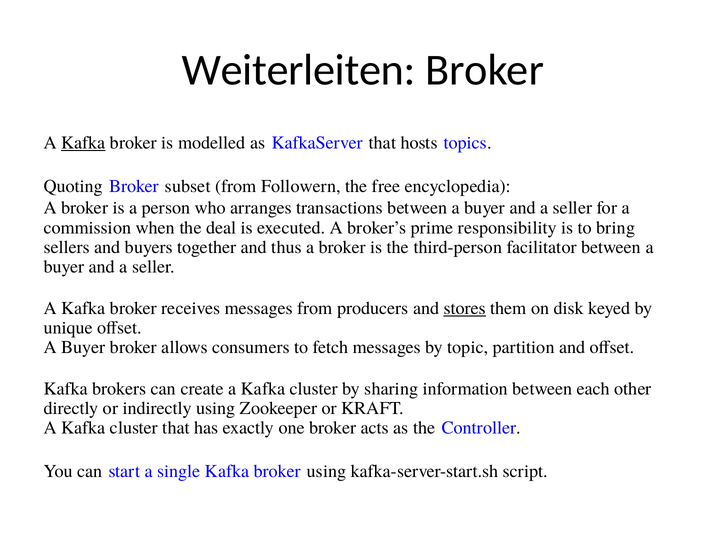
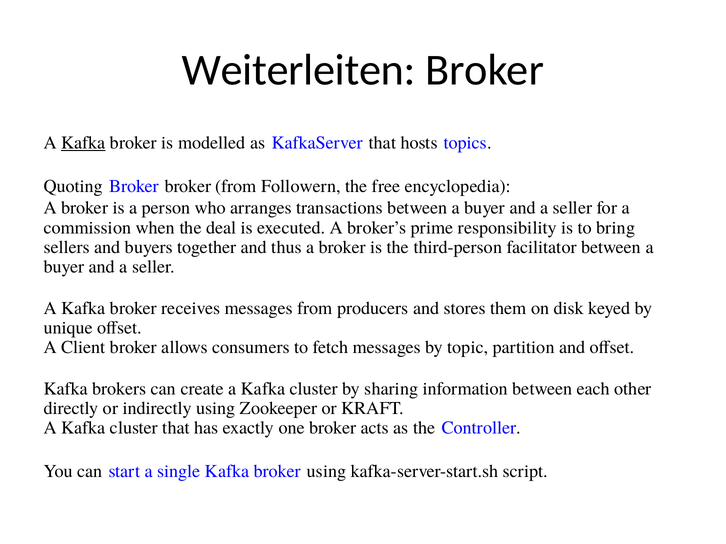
Broker subset: subset -> broker (188, 186)
stores underline: present -> none (465, 308)
Buyer: Buyer -> Client (83, 348)
